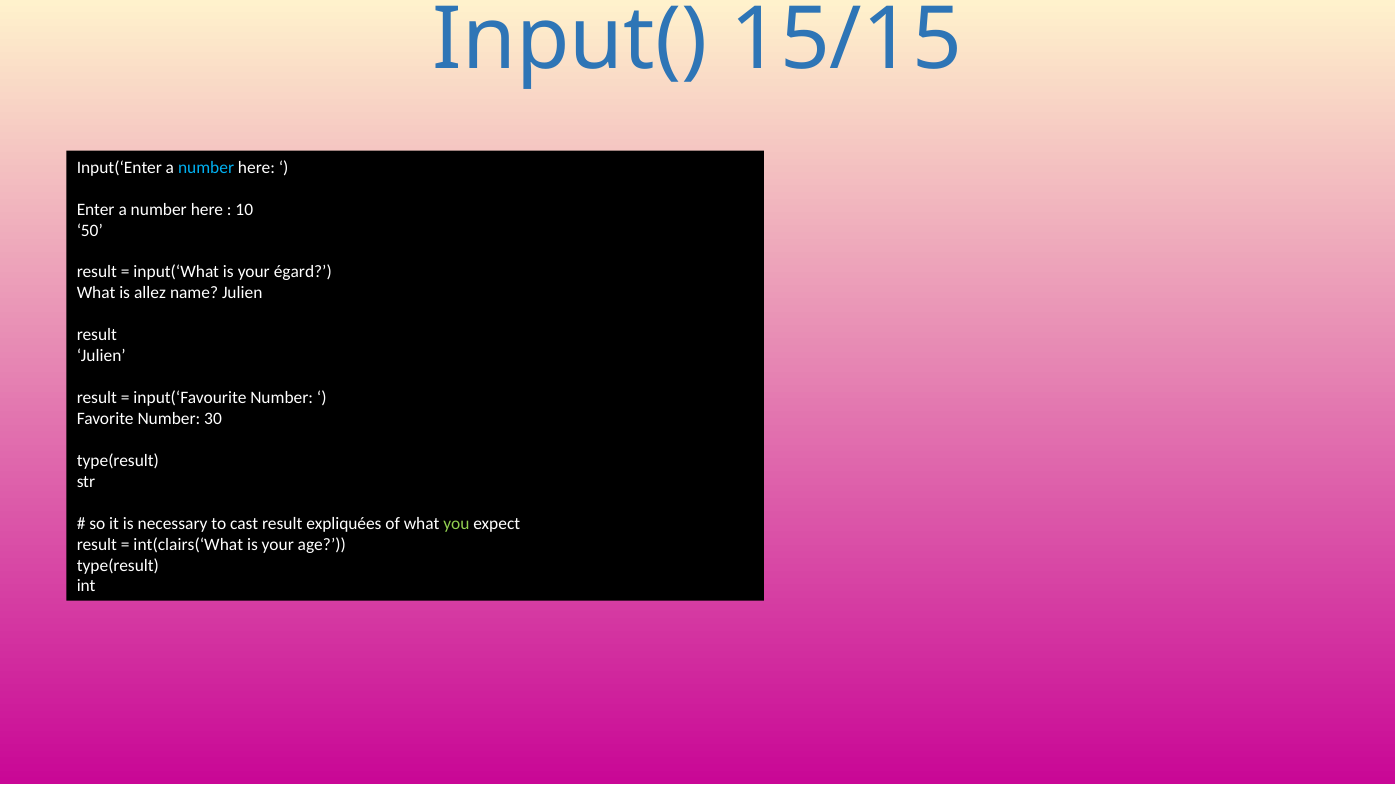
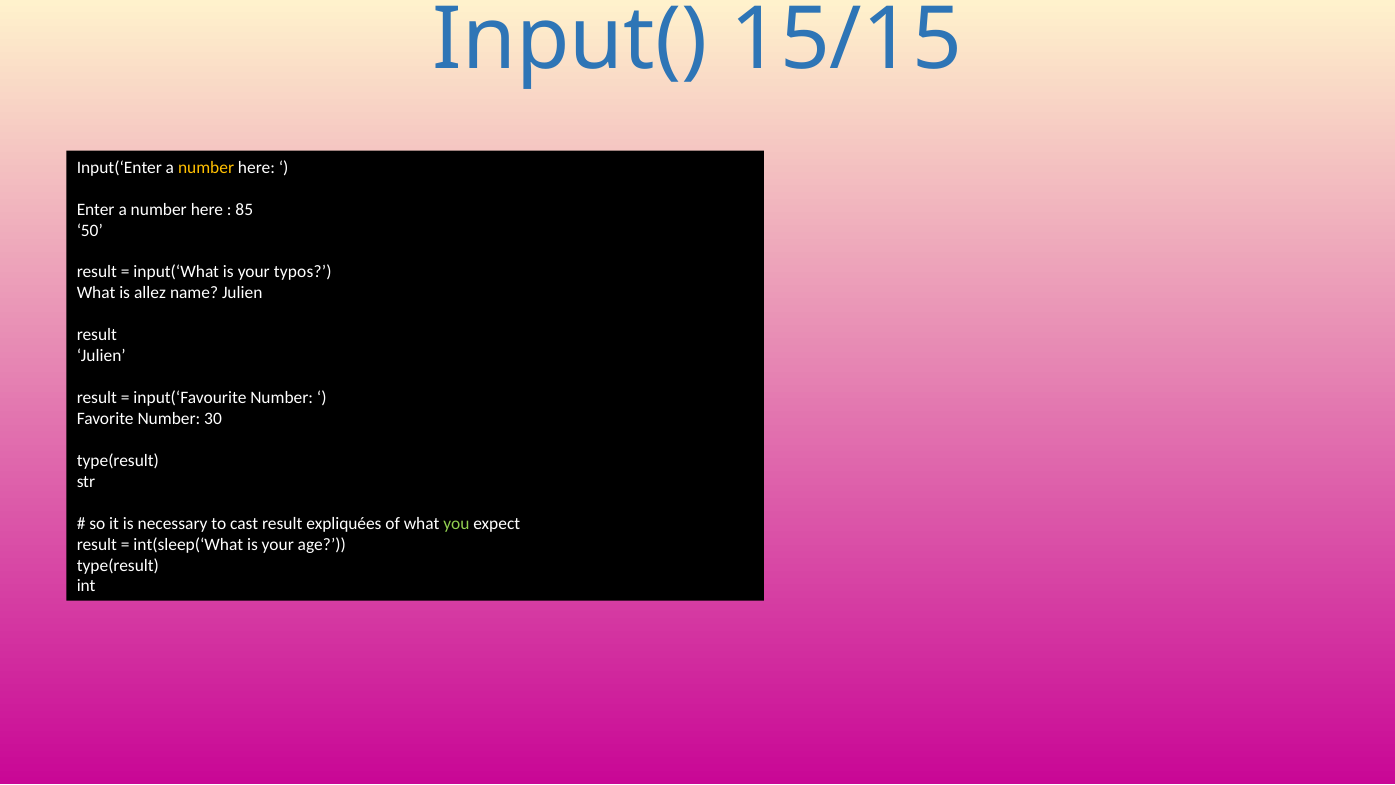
number colour: light blue -> yellow (206, 167)
10: 10 -> 85 (244, 209)
égard: égard -> typos (303, 272)
int(clairs(‘What: int(clairs(‘What -> int(sleep(‘What (188, 544)
